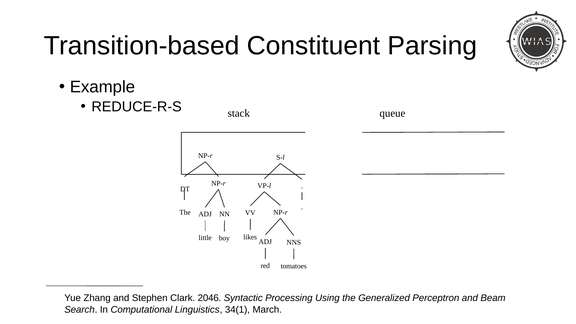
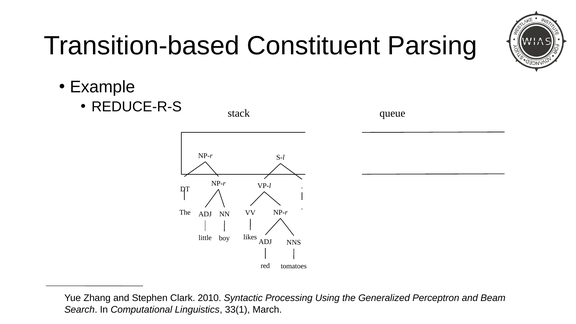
2046: 2046 -> 2010 (209, 298)
34(1: 34(1 -> 33(1 (237, 310)
